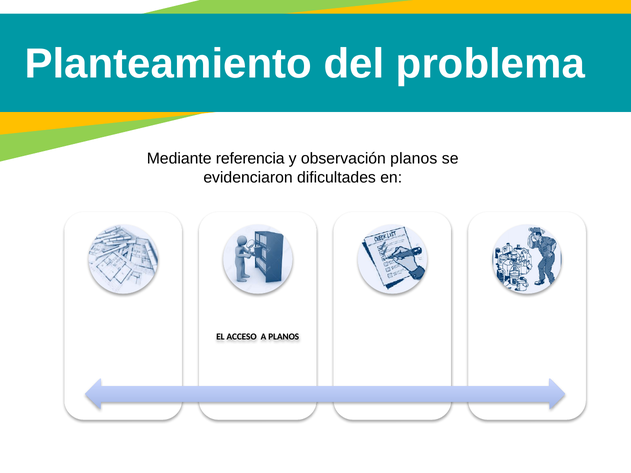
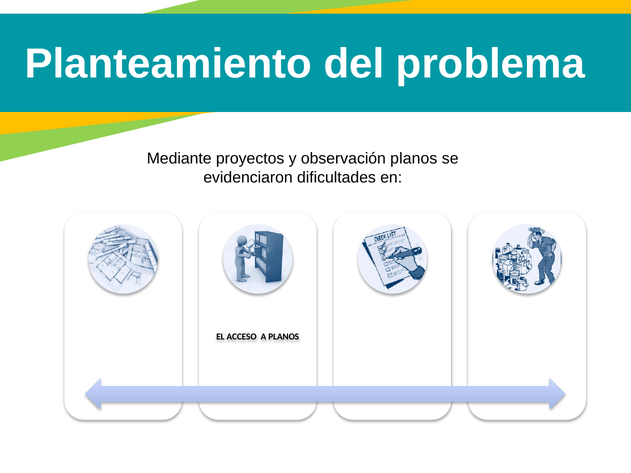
referencia: referencia -> proyectos (250, 159)
